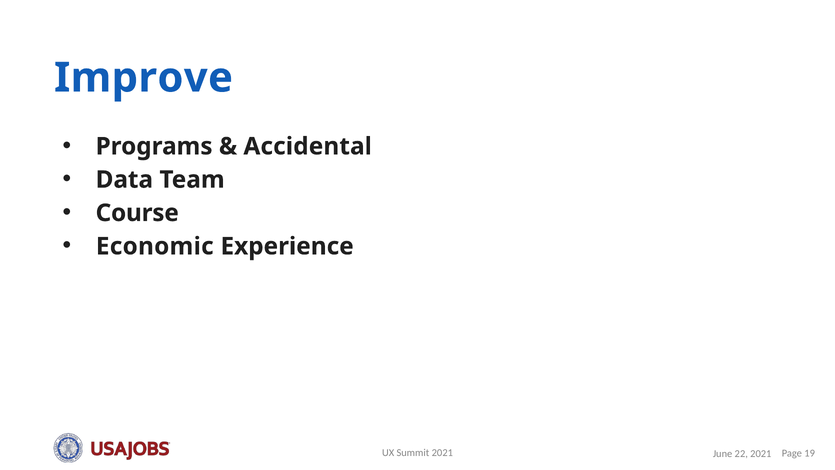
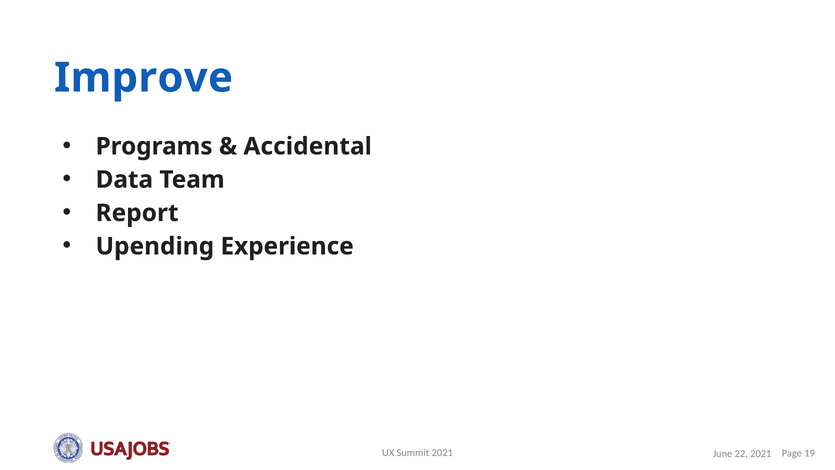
Course: Course -> Report (137, 213)
Economic: Economic -> Upending (155, 246)
